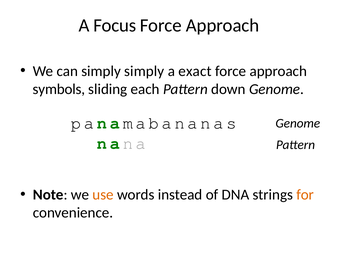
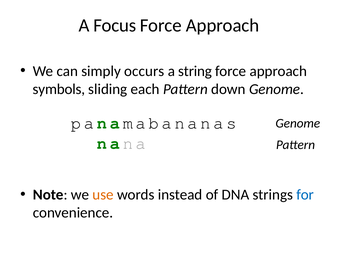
simply simply: simply -> occurs (144, 71)
exact: exact -> string (195, 71)
for colour: orange -> blue (305, 194)
